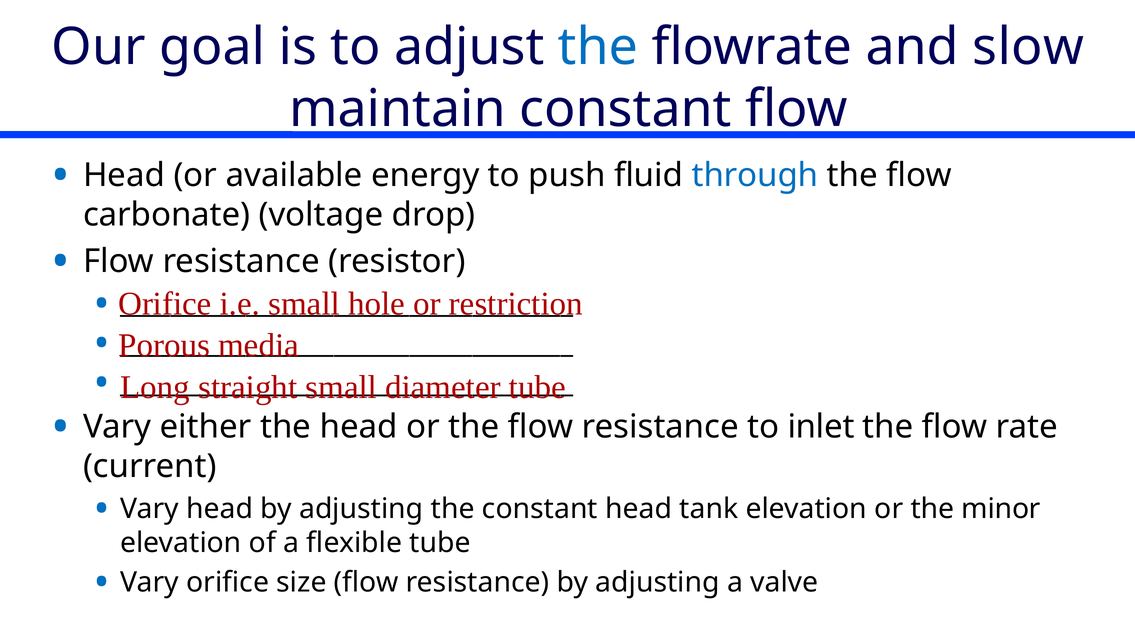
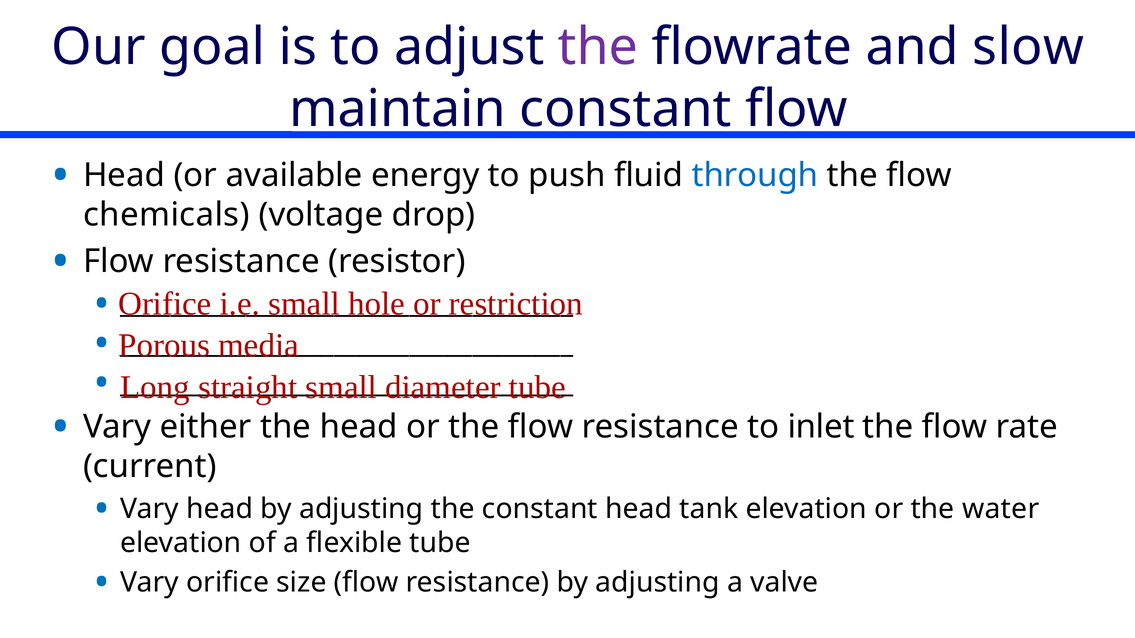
the colour: blue -> purple (598, 47)
carbonate: carbonate -> chemicals (166, 215)
minor: minor -> water (1001, 509)
